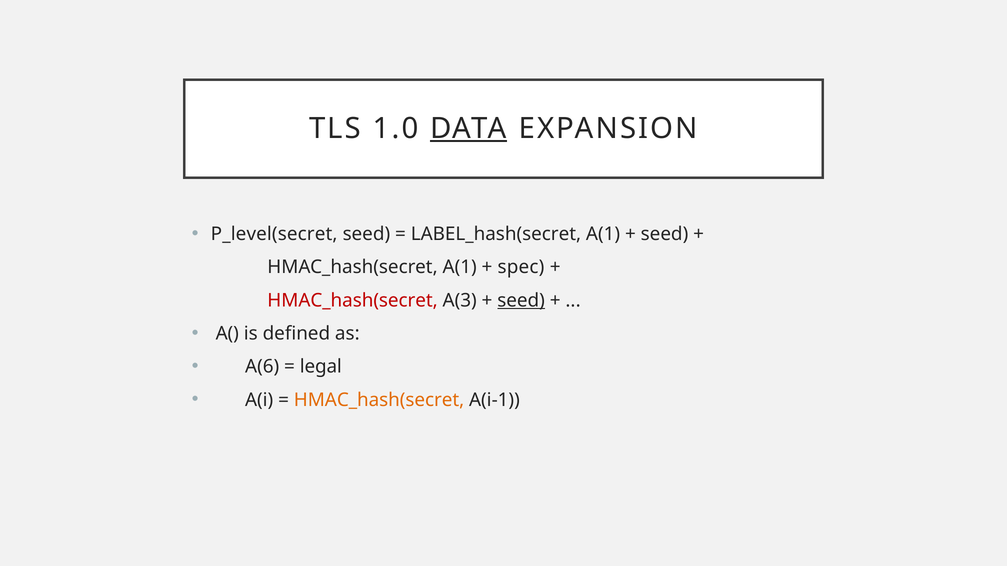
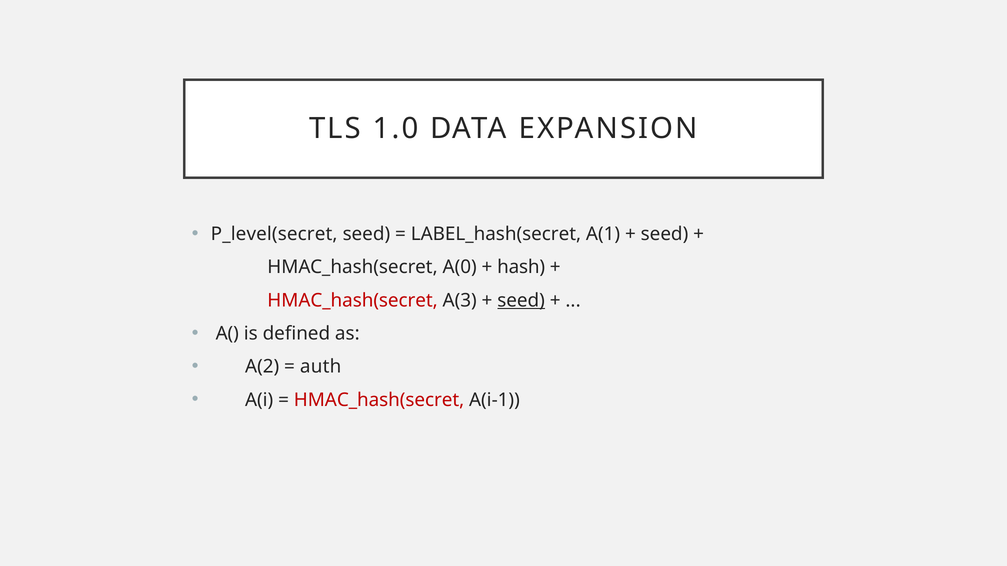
DATA underline: present -> none (468, 129)
HMAC_hash(secret A(1: A(1 -> A(0 (460, 267)
spec: spec -> hash (521, 267)
A(6: A(6 -> A(2 (262, 367)
legal: legal -> auth (321, 367)
HMAC_hash(secret colour: orange -> red (379, 400)
